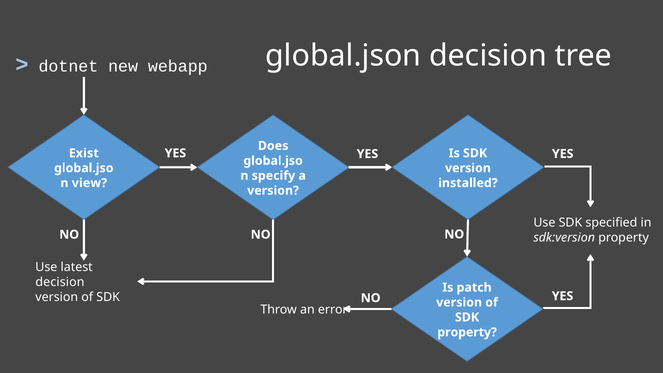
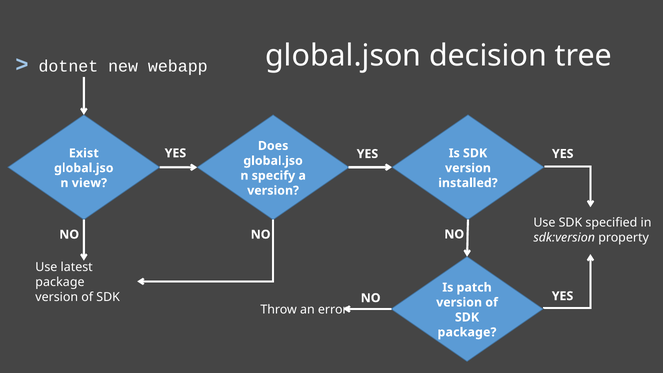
decision: decision -> package (60, 282)
property: property -> package (467, 332)
